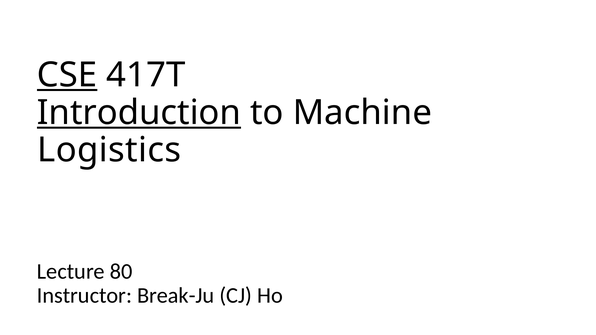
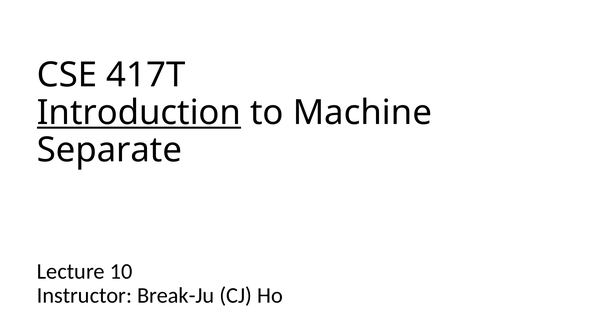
CSE underline: present -> none (67, 75)
Logistics: Logistics -> Separate (109, 150)
80: 80 -> 10 (121, 272)
